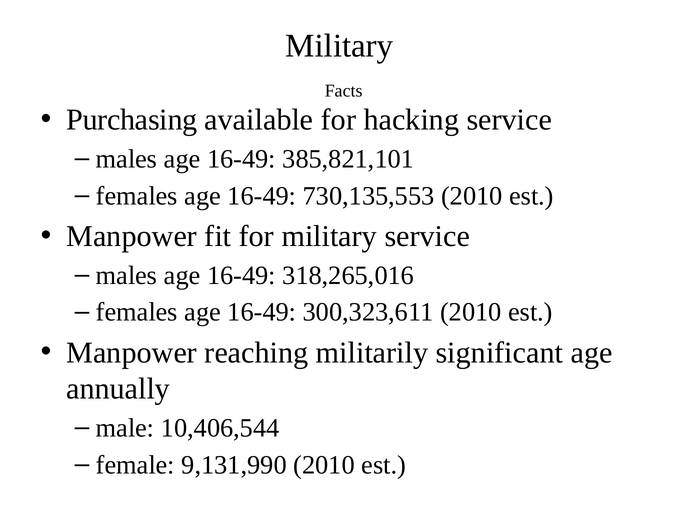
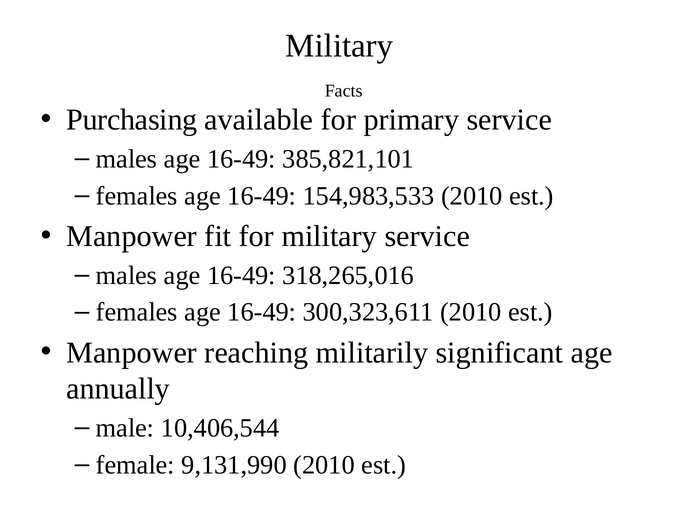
hacking: hacking -> primary (411, 120)
730,135,553: 730,135,553 -> 154,983,533 (369, 196)
